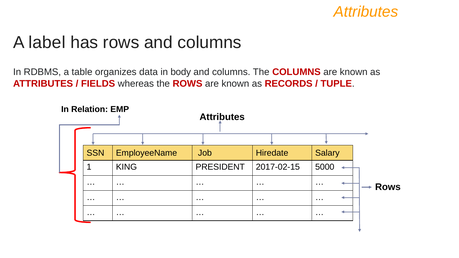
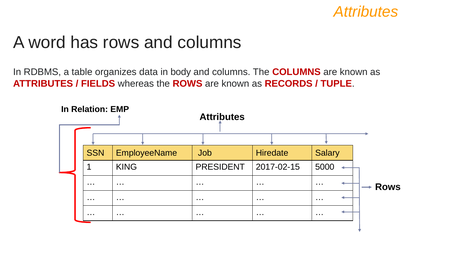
label: label -> word (47, 42)
